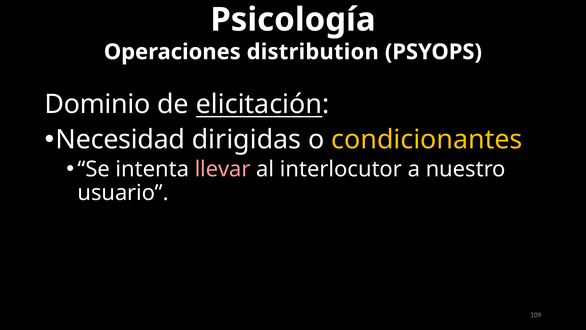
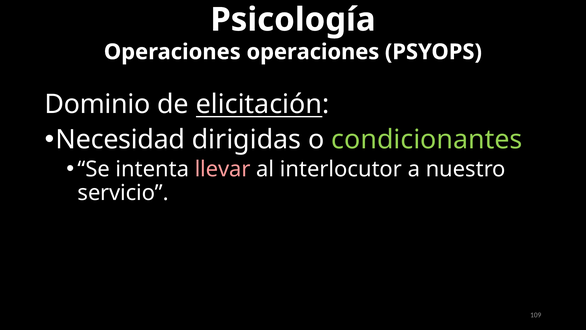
Operaciones distribution: distribution -> operaciones (313, 52)
condicionantes colour: yellow -> light green (427, 139)
usuario: usuario -> servicio (123, 193)
